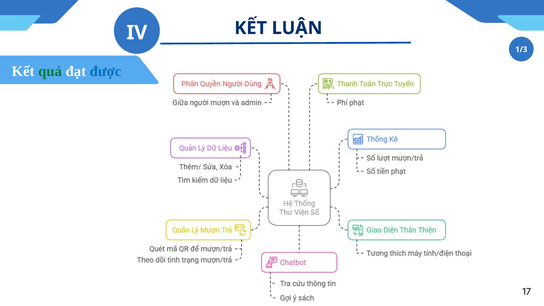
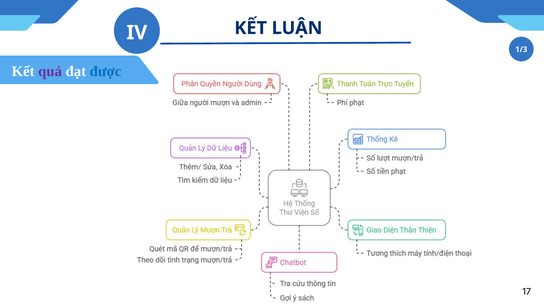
quả colour: green -> purple (50, 71)
